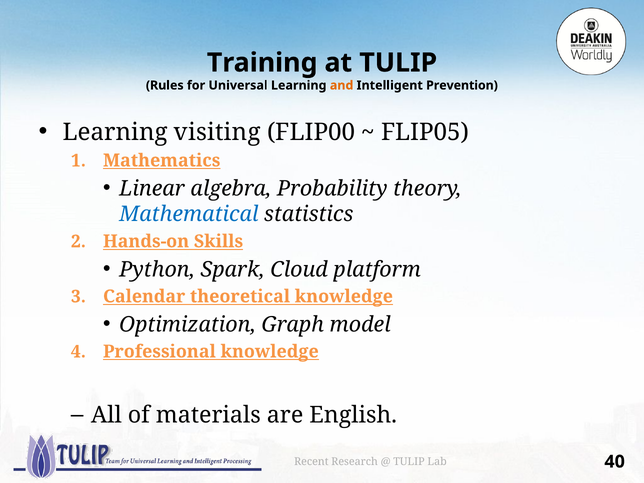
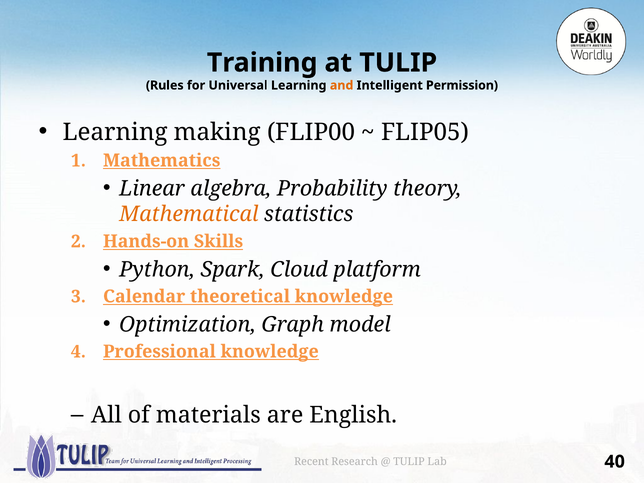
Prevention: Prevention -> Permission (462, 85)
visiting: visiting -> making (217, 132)
Mathematical colour: blue -> orange (189, 214)
